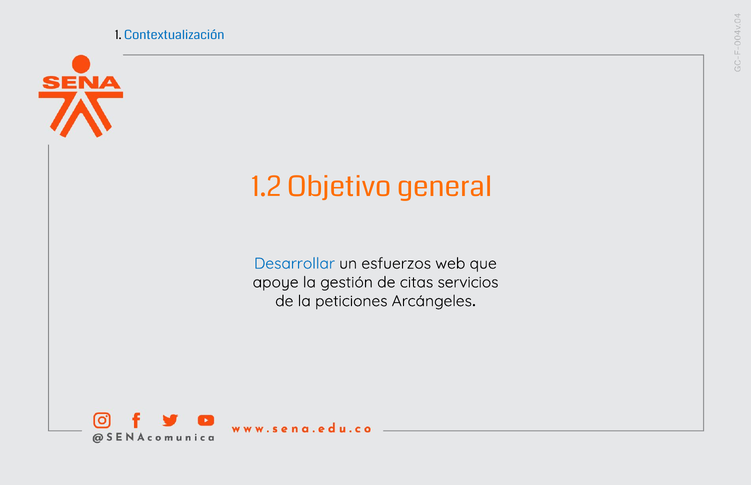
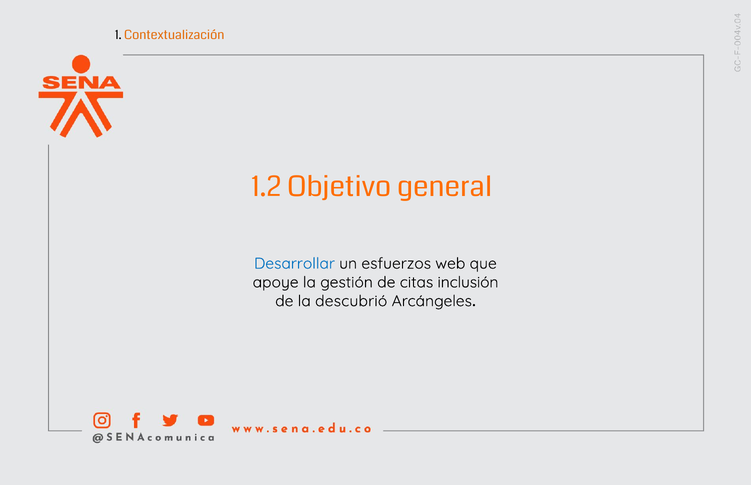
Contextualización colour: blue -> orange (174, 35)
servicios: servicios -> inclusión (468, 282)
peticiones: peticiones -> descubrió (351, 301)
